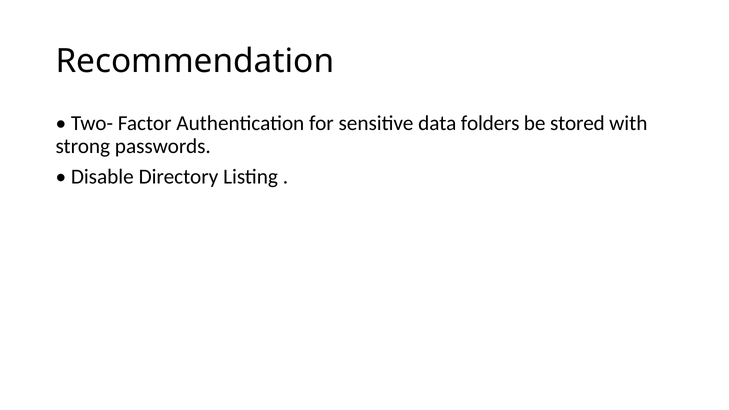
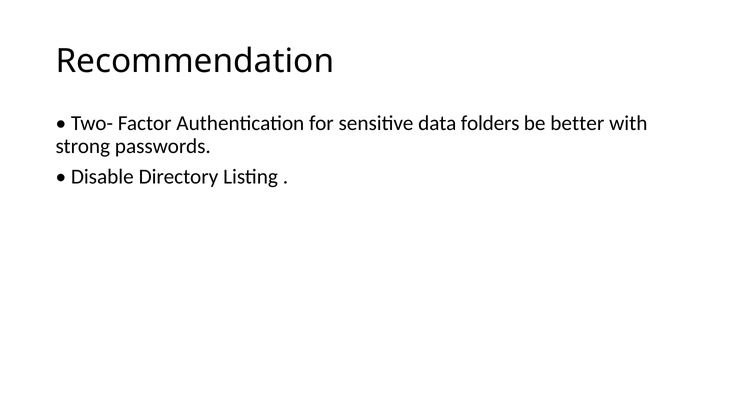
stored: stored -> better (577, 123)
